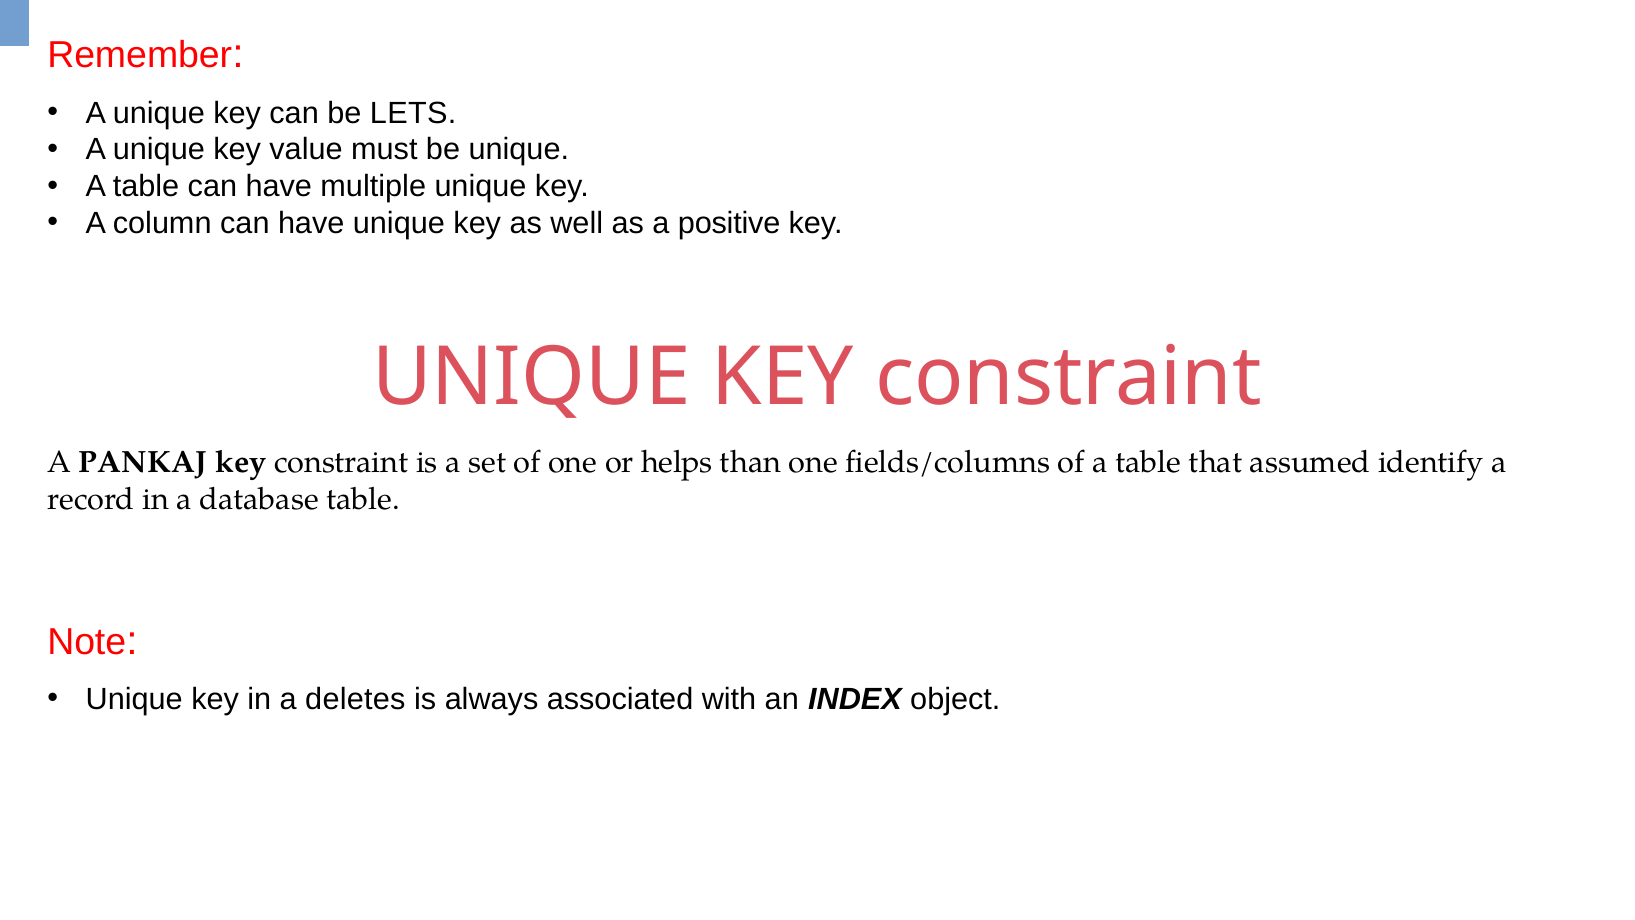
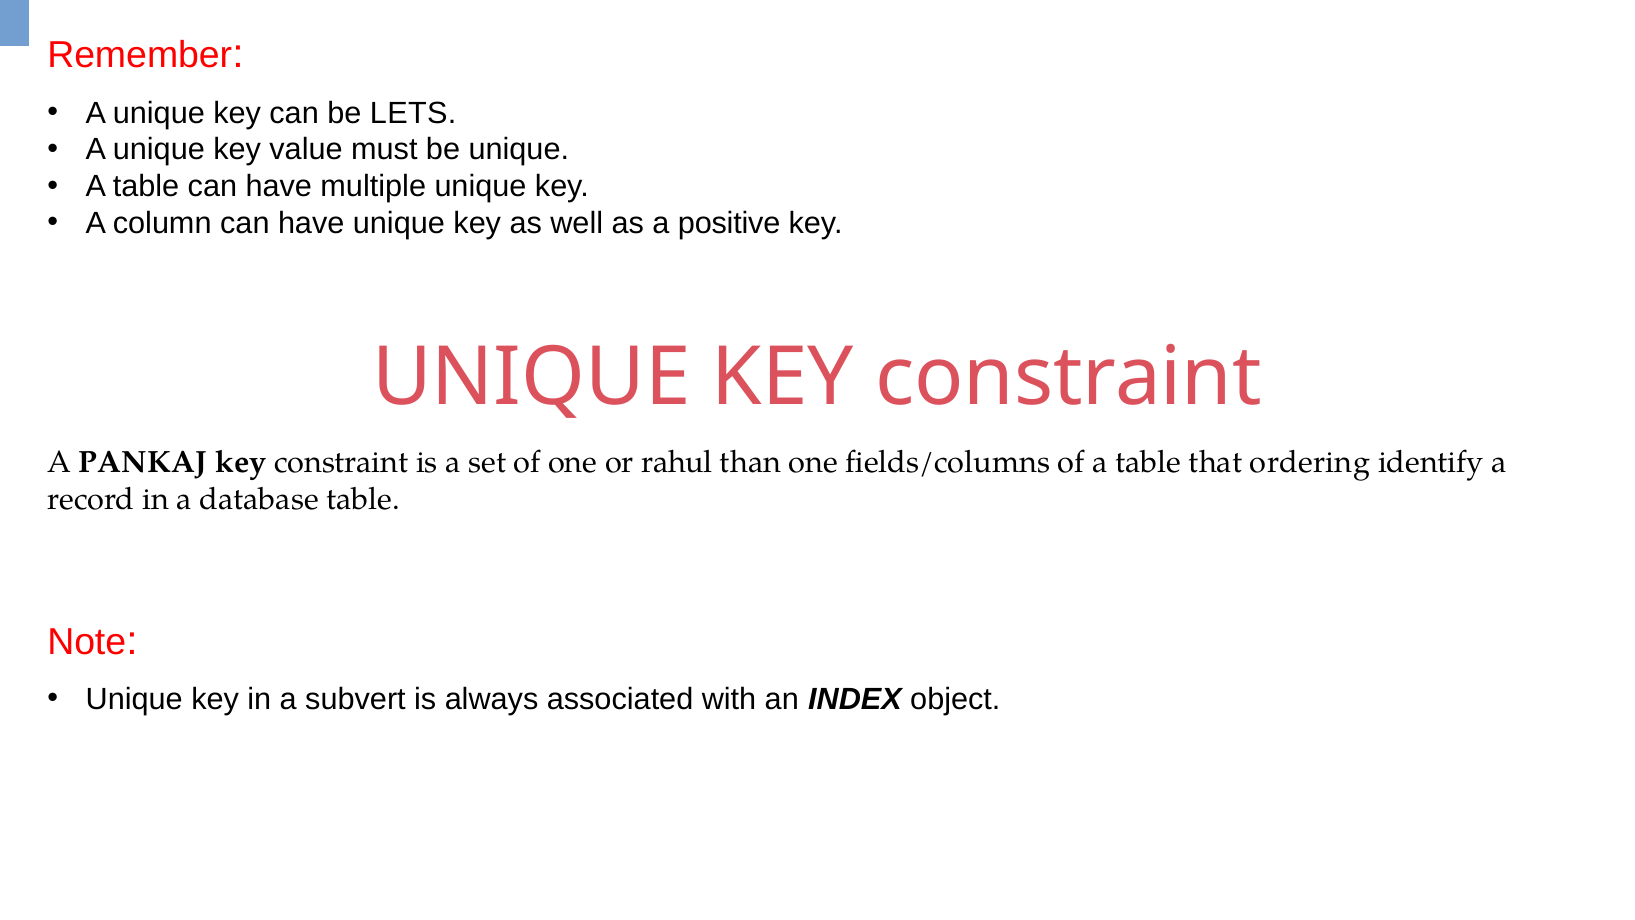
helps: helps -> rahul (677, 462)
assumed: assumed -> ordering (1310, 462)
deletes: deletes -> subvert (355, 699)
